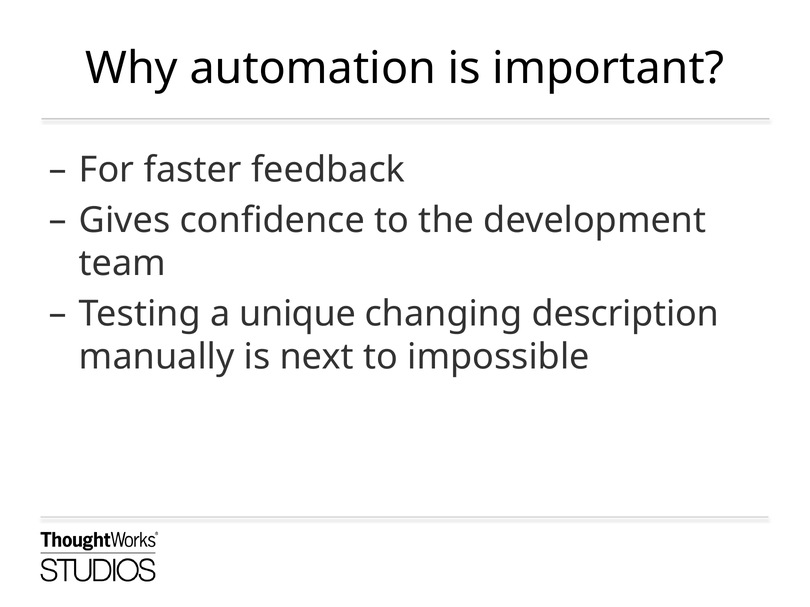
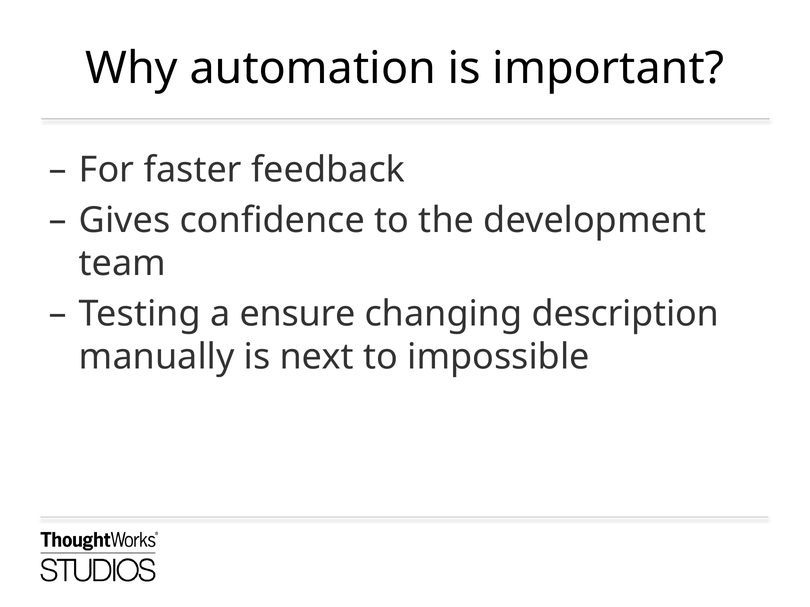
unique: unique -> ensure (298, 314)
